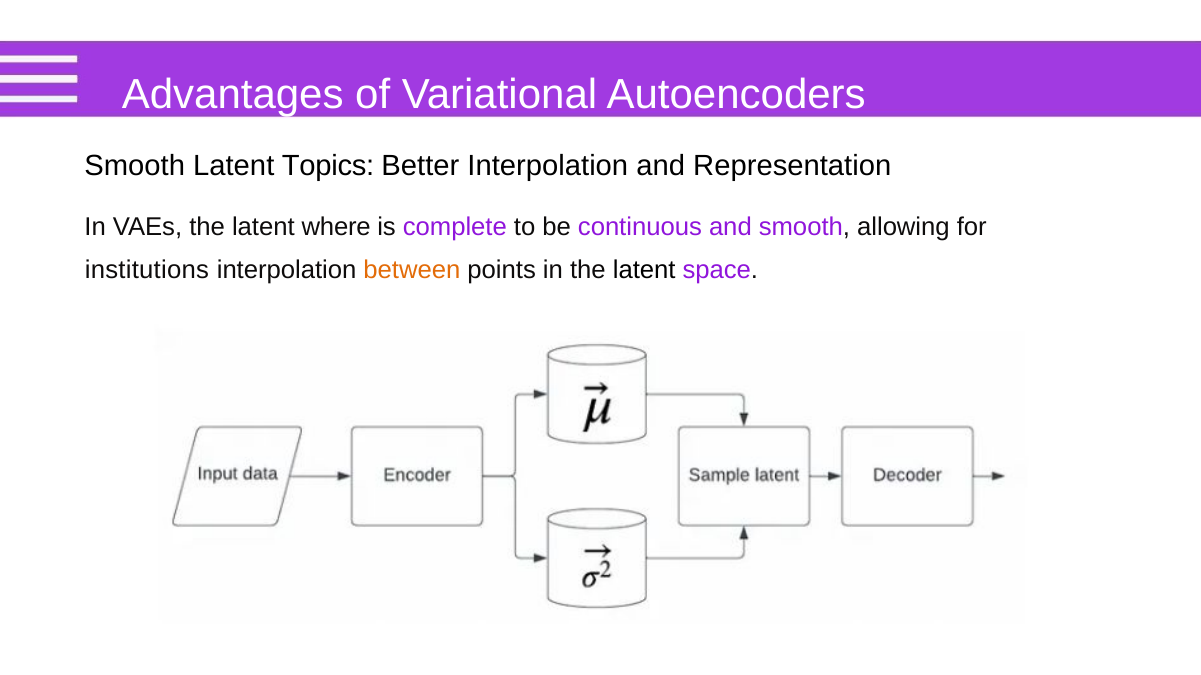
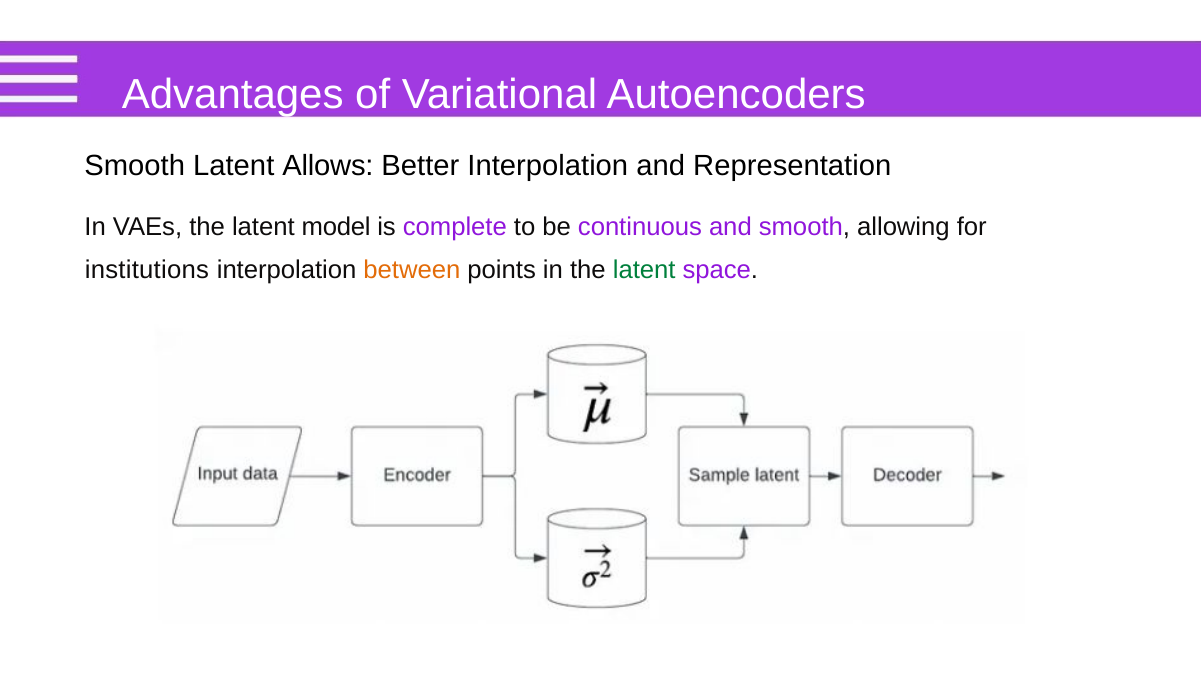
Topics: Topics -> Allows (328, 166)
where: where -> model (336, 227)
latent colour: black -> green (644, 270)
